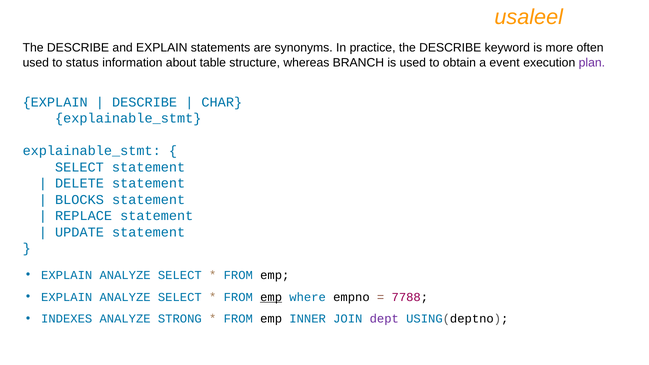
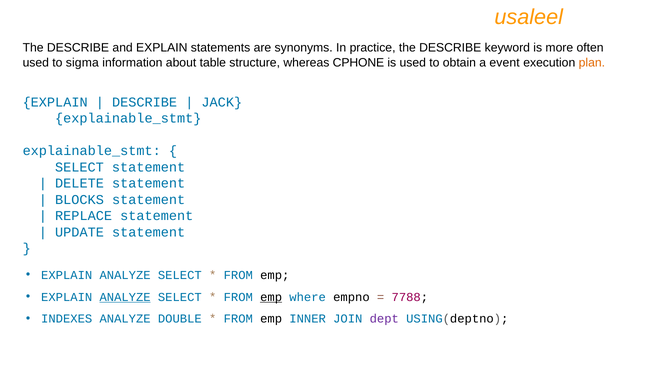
status: status -> sigma (82, 63)
BRANCH: BRANCH -> CPHONE (358, 63)
plan colour: purple -> orange (592, 63)
CHAR: CHAR -> JACK (222, 102)
ANALYZE underline: none -> present (125, 297)
STRONG: STRONG -> DOUBLE (180, 319)
